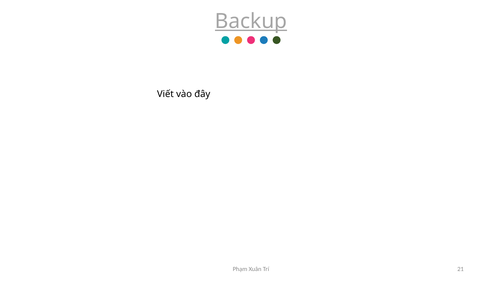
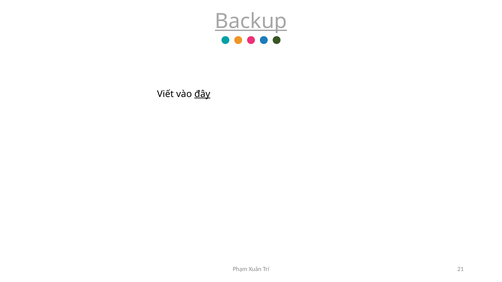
đây underline: none -> present (202, 94)
